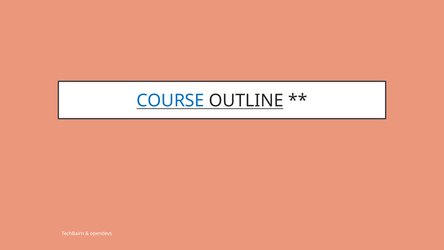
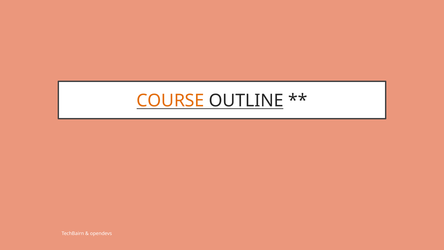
COURSE colour: blue -> orange (170, 101)
